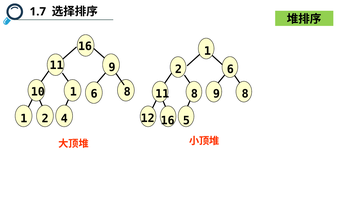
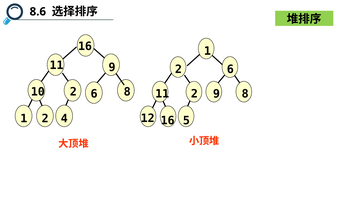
1.7: 1.7 -> 8.6 (38, 12)
10 1: 1 -> 2 (73, 92)
11 8: 8 -> 2 (194, 94)
